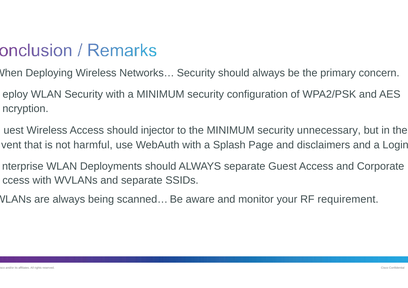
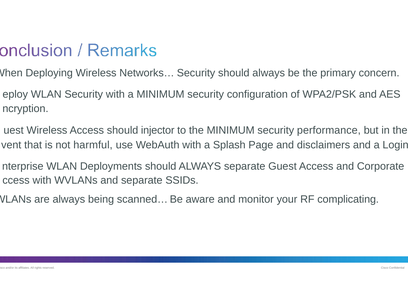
unnecessary: unnecessary -> performance (329, 130)
requirement: requirement -> complicating (348, 199)
